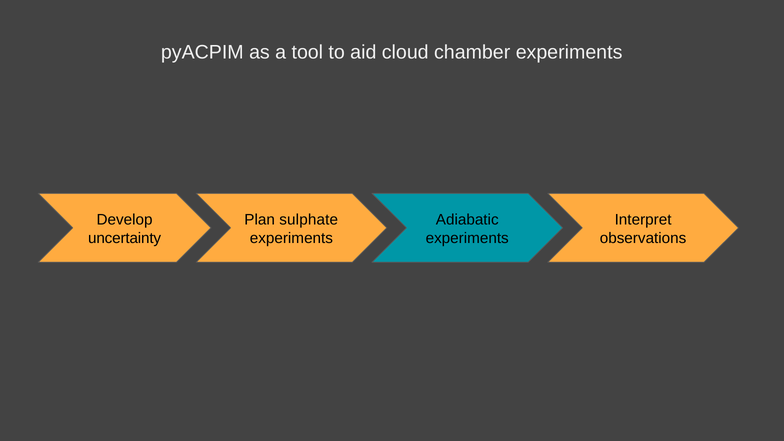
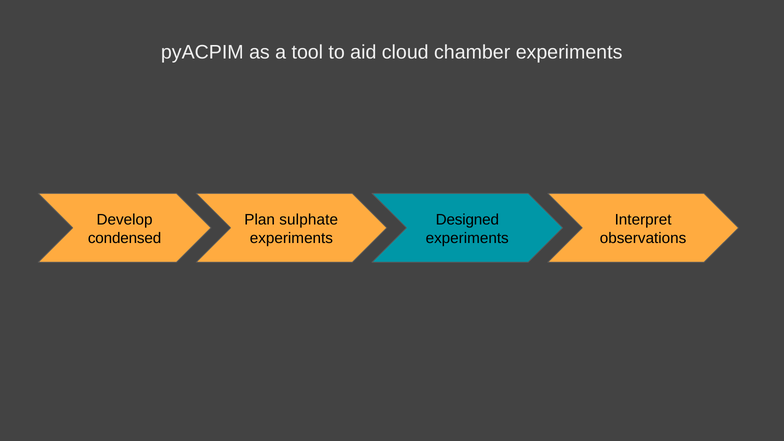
Adiabatic: Adiabatic -> Designed (467, 220)
uncertainty: uncertainty -> condensed (125, 238)
